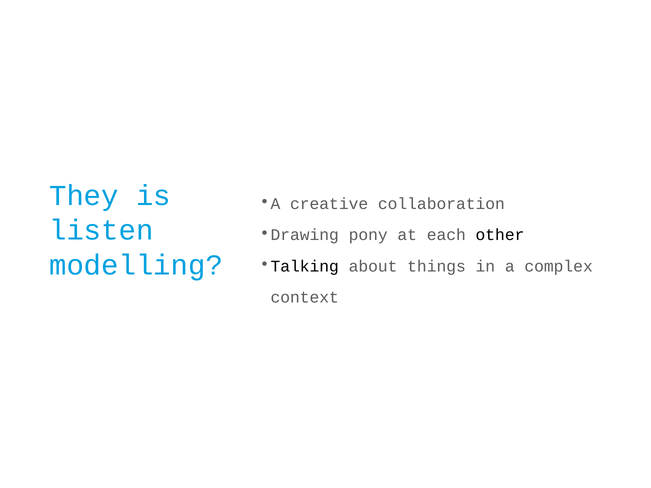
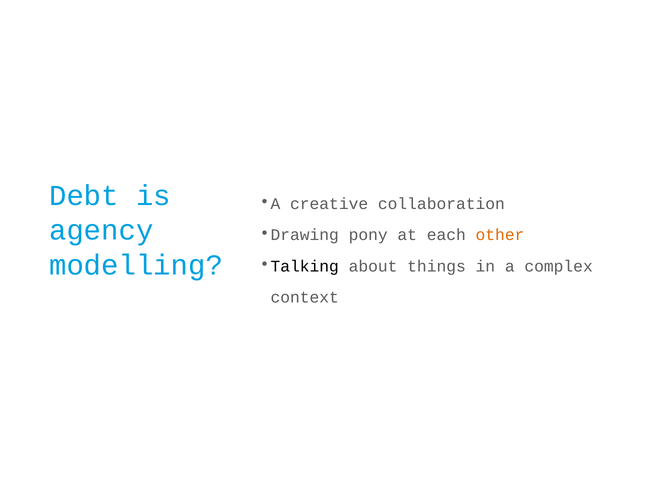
They: They -> Debt (84, 196)
listen: listen -> agency (101, 231)
other colour: black -> orange (500, 235)
